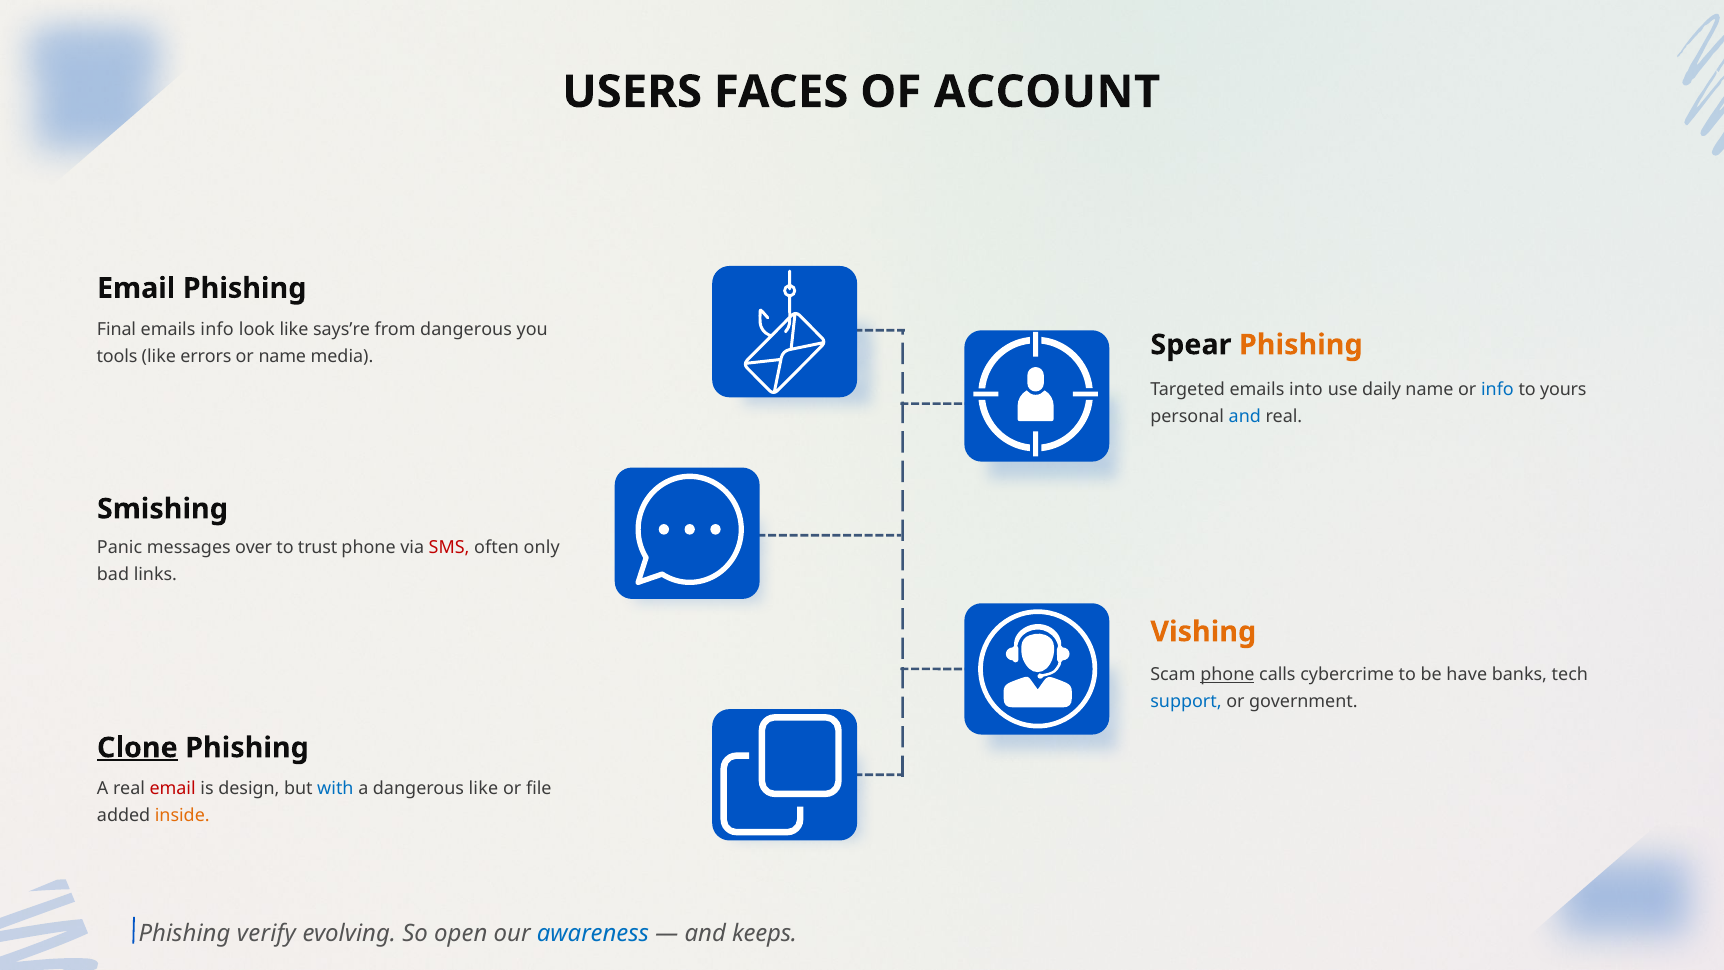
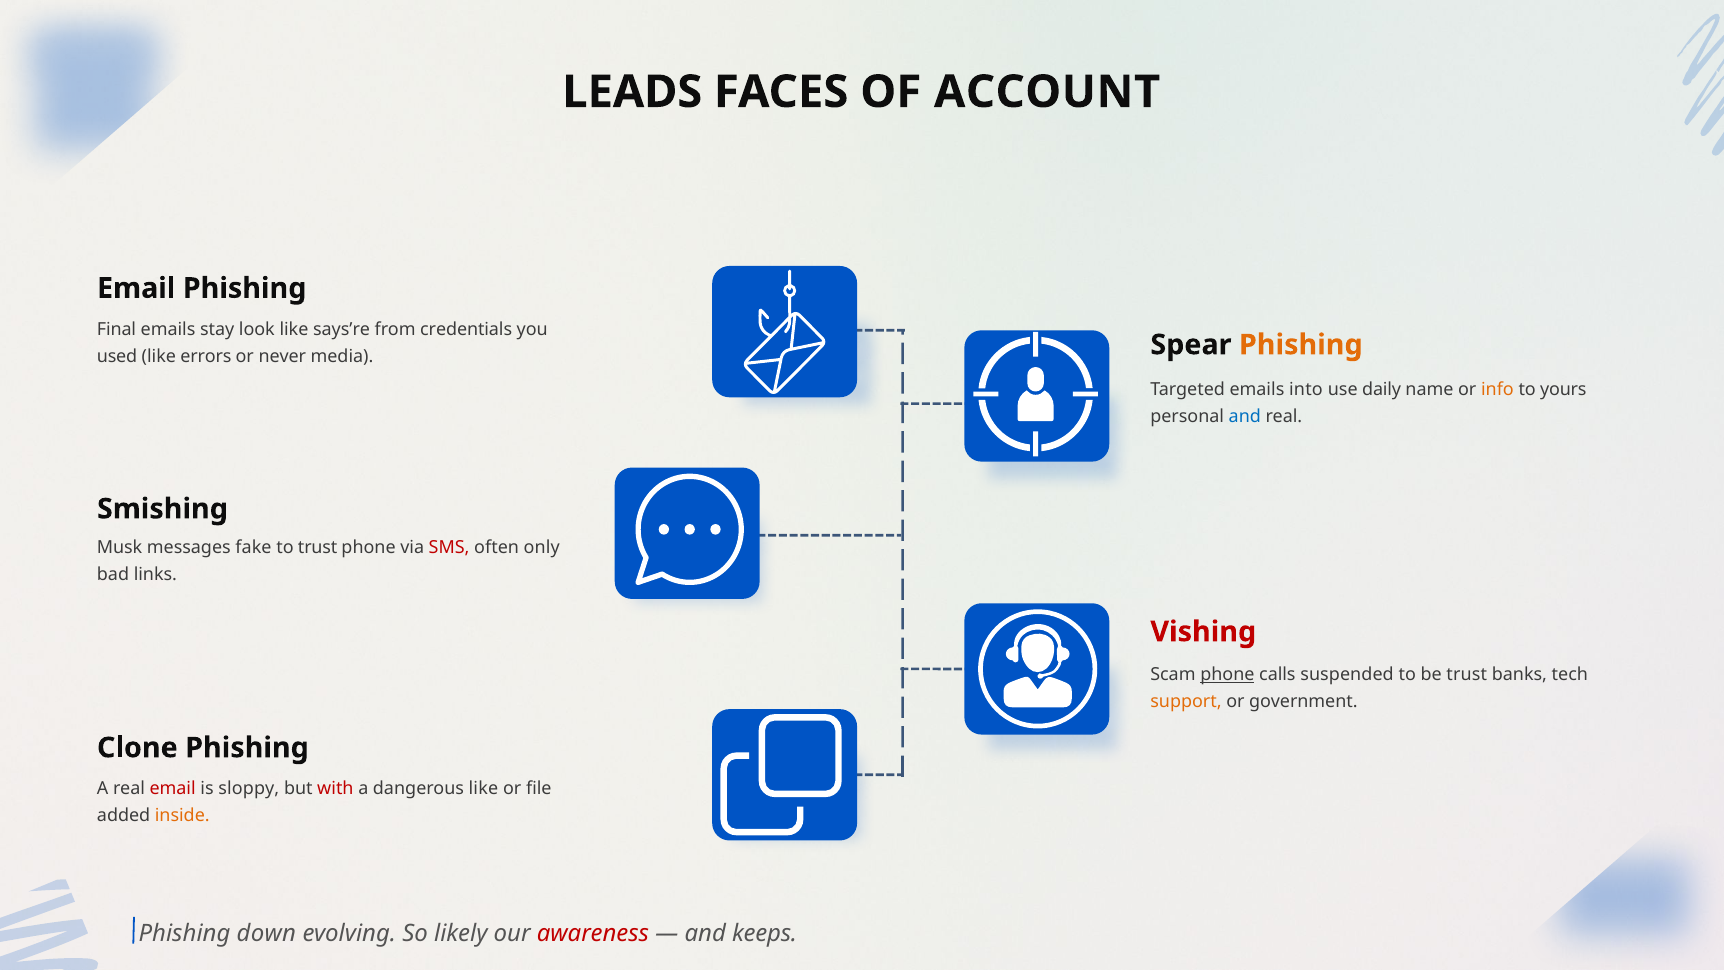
USERS: USERS -> LEADS (632, 92)
emails info: info -> stay (217, 330)
from dangerous: dangerous -> credentials (466, 330)
tools: tools -> used (117, 357)
or name: name -> never (282, 357)
info colour: blue -> orange (1497, 389)
Panic: Panic -> Musk (120, 548)
over: over -> fake (253, 548)
Vishing colour: orange -> red (1203, 632)
cybercrime: cybercrime -> suspended (1347, 674)
be have: have -> trust (1467, 674)
support colour: blue -> orange (1186, 701)
Clone underline: present -> none (137, 748)
design: design -> sloppy (249, 788)
with colour: blue -> red (335, 788)
verify: verify -> down (266, 934)
open: open -> likely (461, 934)
awareness colour: blue -> red (593, 934)
